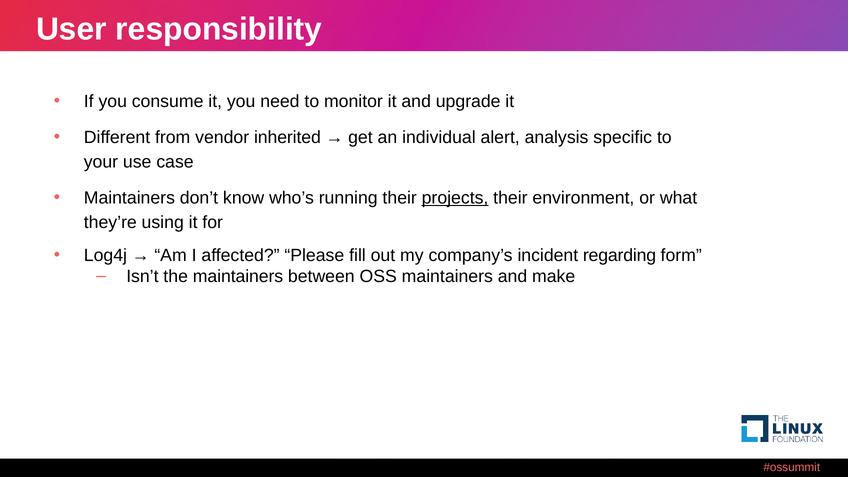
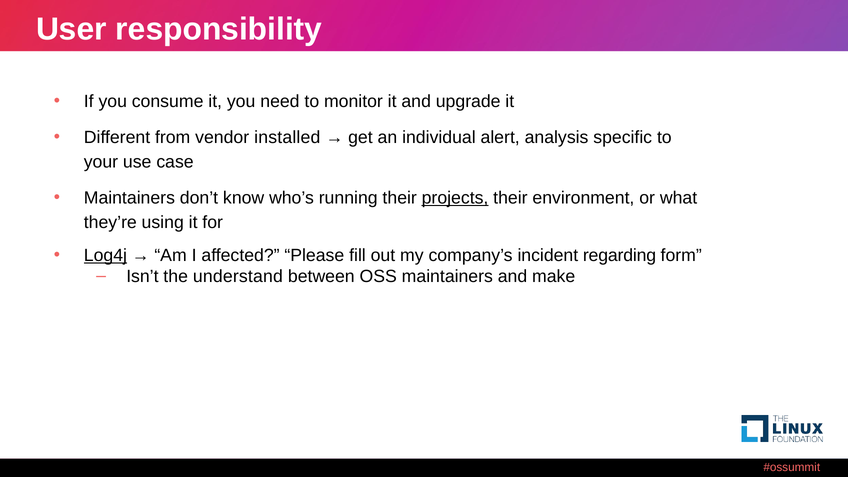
inherited: inherited -> installed (287, 137)
Log4j underline: none -> present (105, 255)
the maintainers: maintainers -> understand (238, 277)
